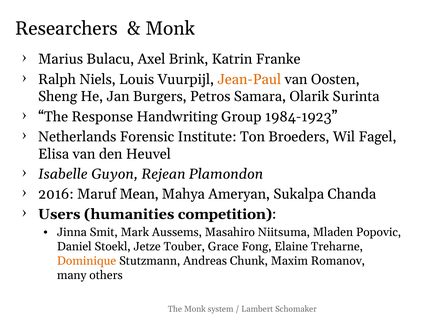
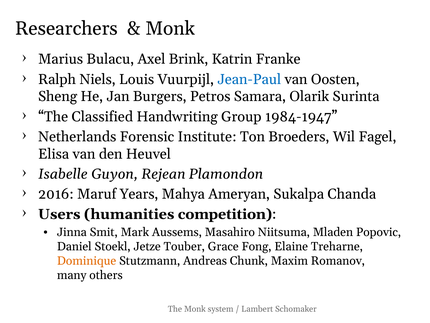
Jean-Paul colour: orange -> blue (249, 79)
Response: Response -> Classified (102, 116)
1984-1923: 1984-1923 -> 1984-1947 (301, 116)
Mean: Mean -> Years (139, 194)
